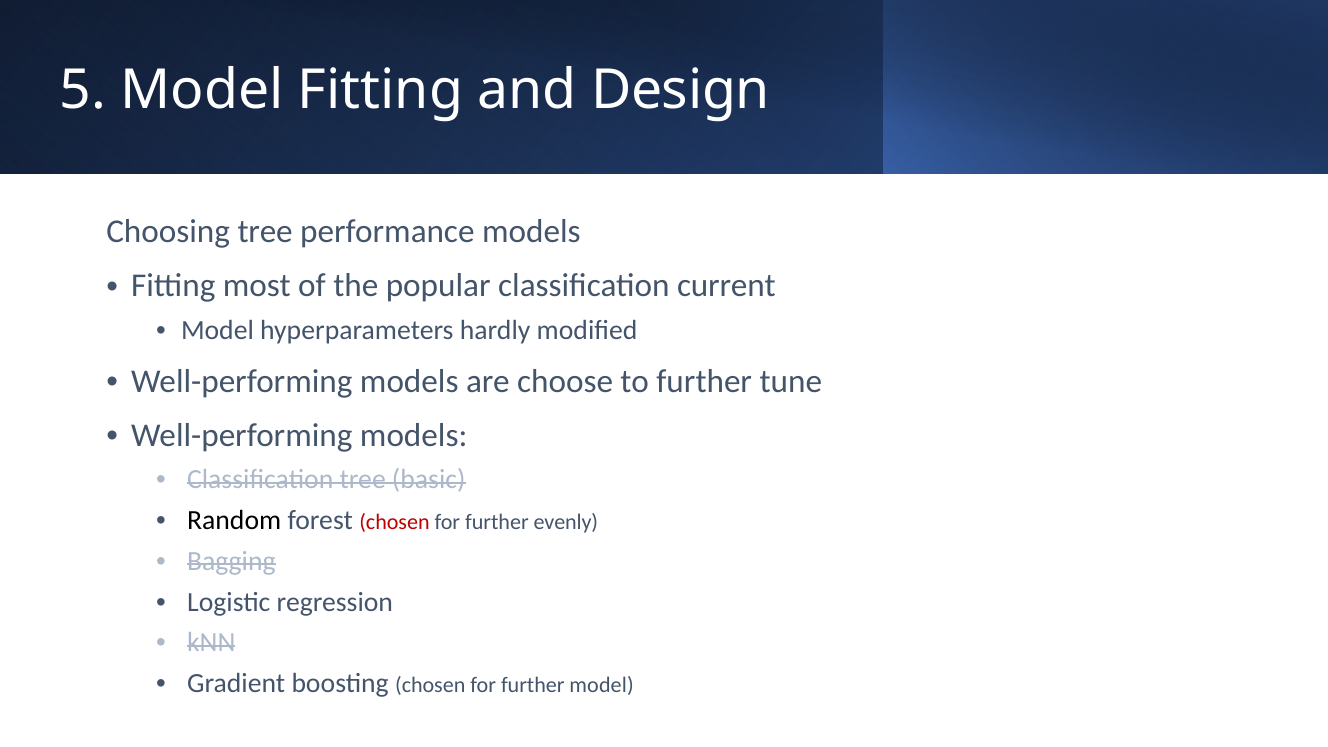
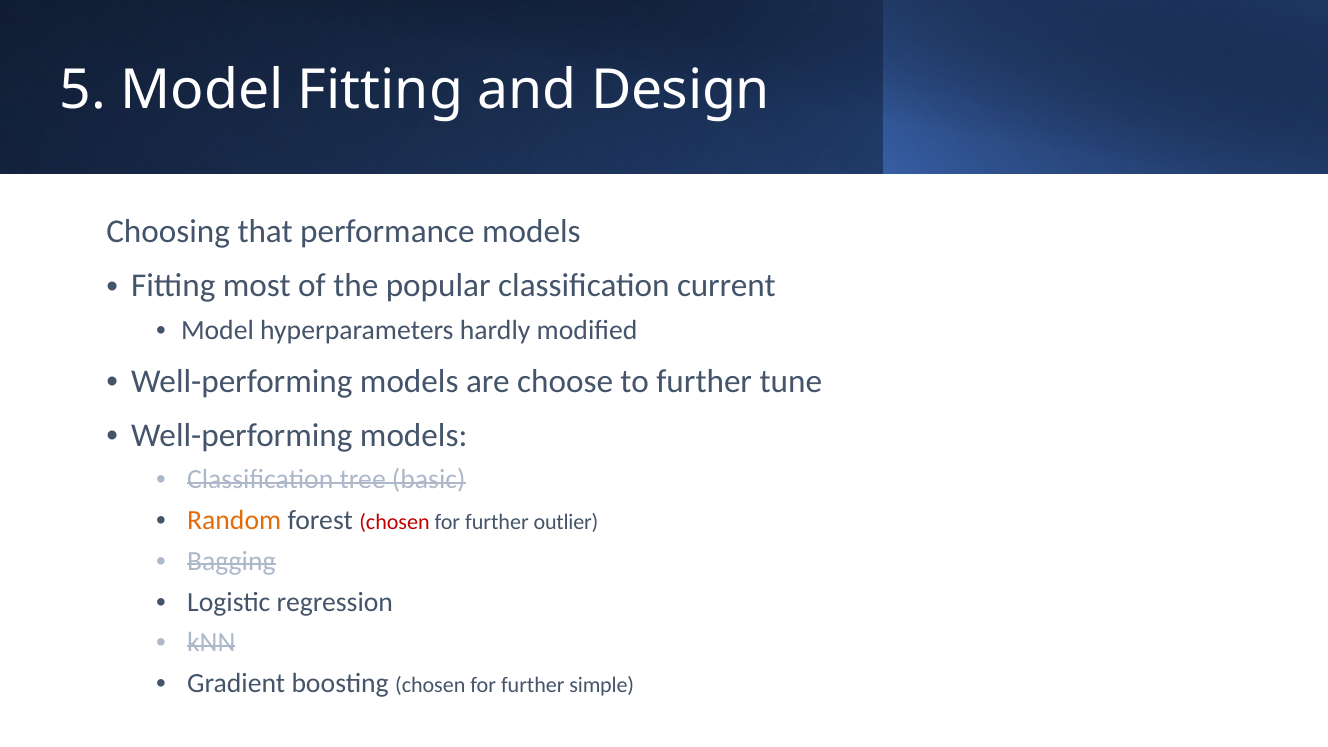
Choosing tree: tree -> that (265, 232)
Random colour: black -> orange (234, 520)
evenly: evenly -> outlier (566, 522)
further model: model -> simple (602, 685)
